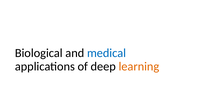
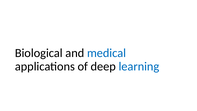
learning colour: orange -> blue (139, 66)
